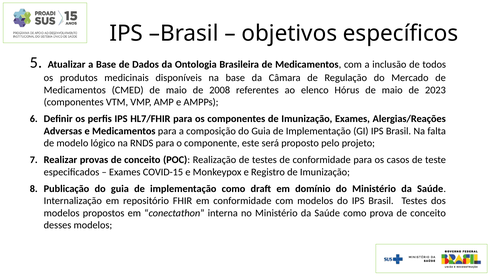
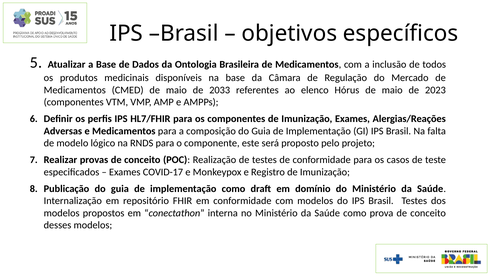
2008: 2008 -> 2033 (220, 90)
COVID-15: COVID-15 -> COVID-17 (163, 172)
